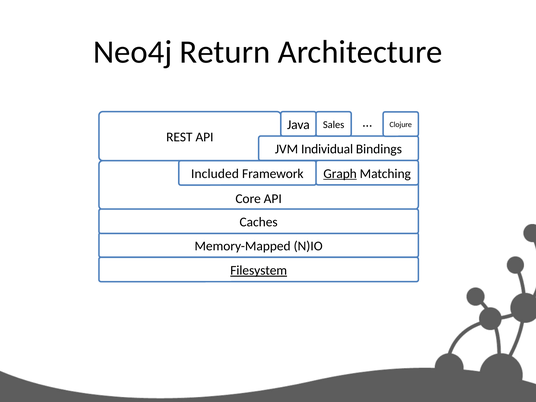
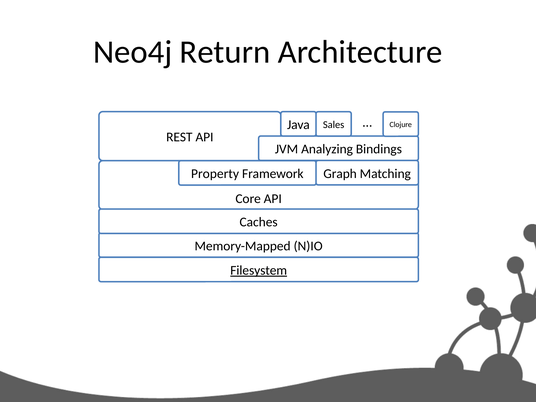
Individual: Individual -> Analyzing (327, 149)
Included: Included -> Property (215, 174)
Graph underline: present -> none (340, 174)
